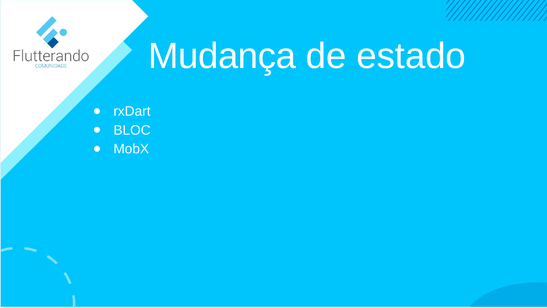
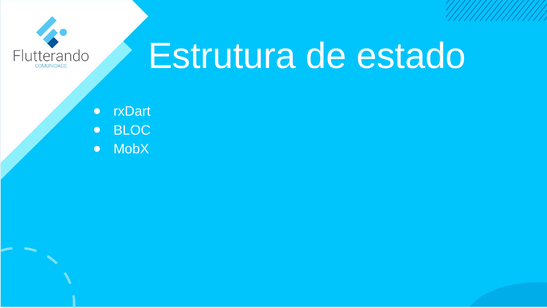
Mudança: Mudança -> Estrutura (222, 56)
